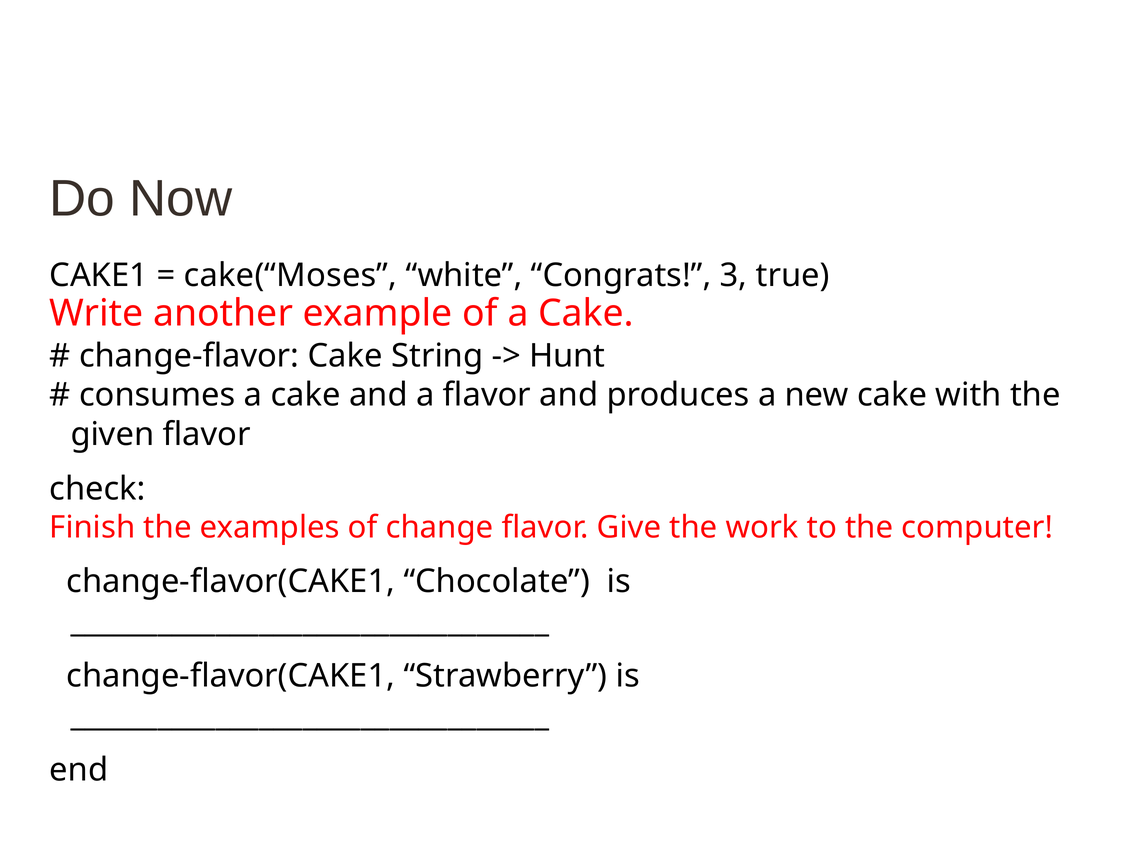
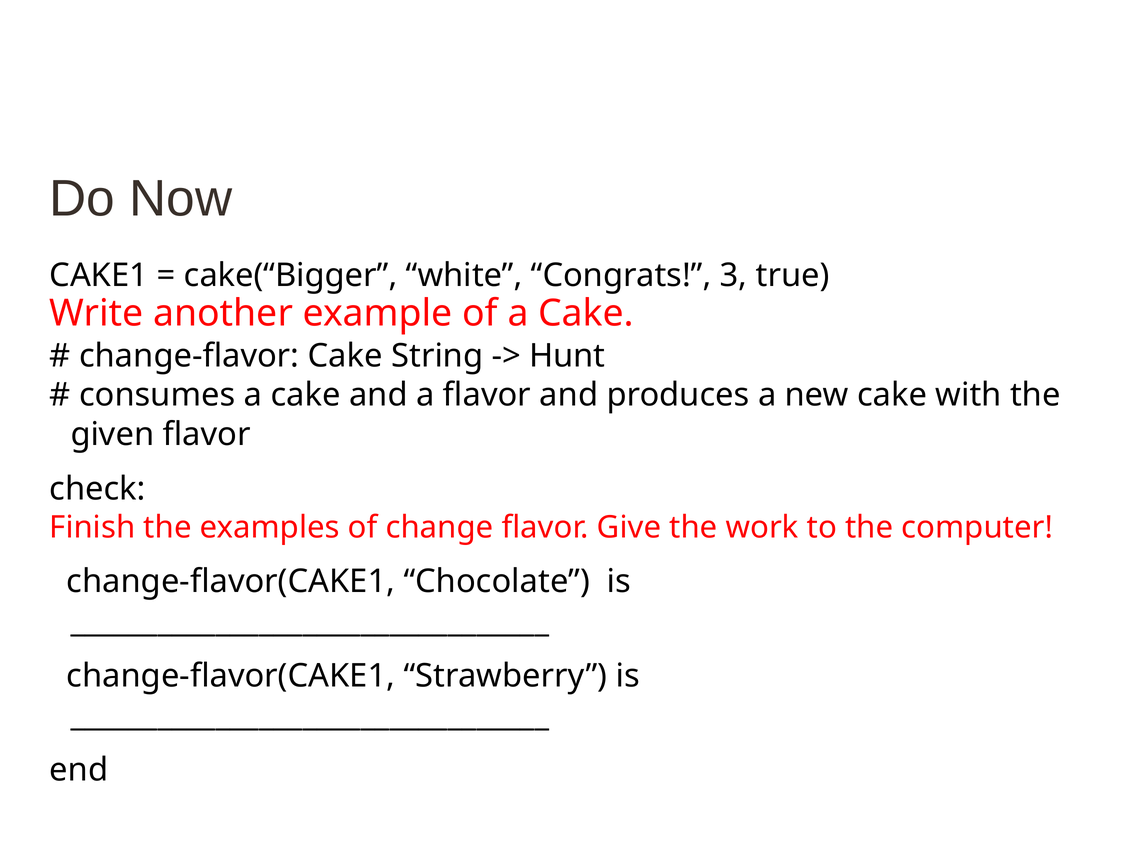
cake(“Moses: cake(“Moses -> cake(“Bigger (291, 275)
